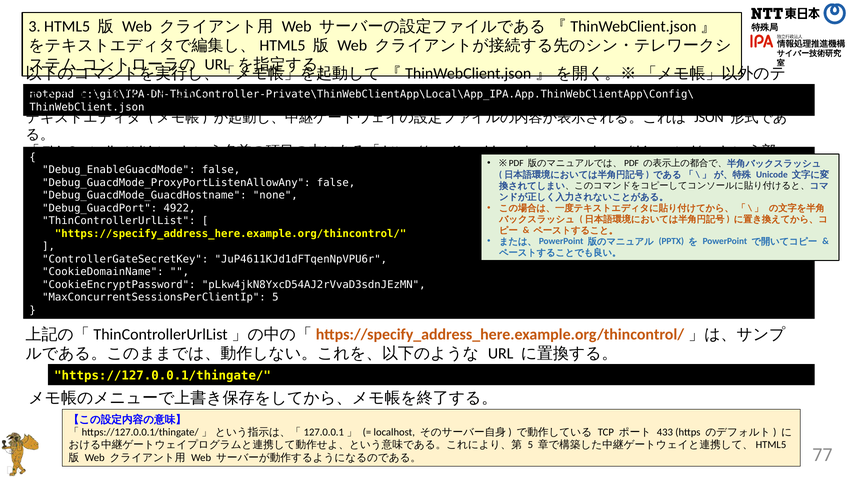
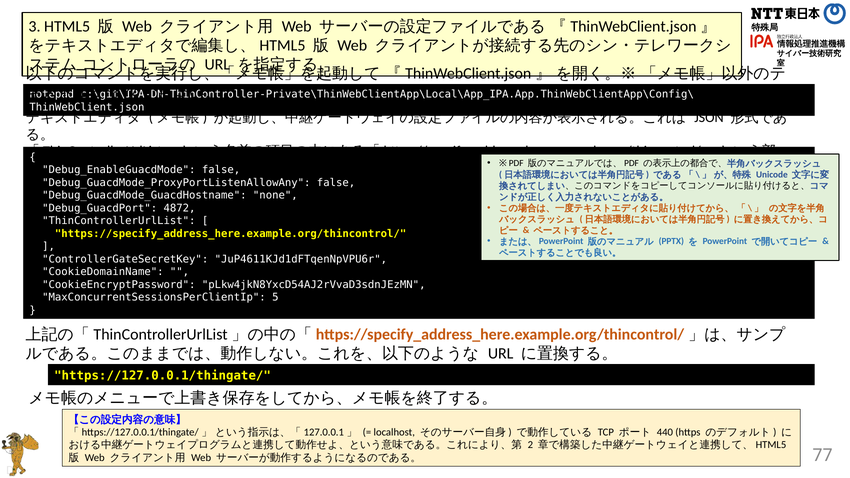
4922: 4922 -> 4872 (179, 208)
433: 433 -> 440 (665, 432)
5: 5 -> 2 (530, 445)
